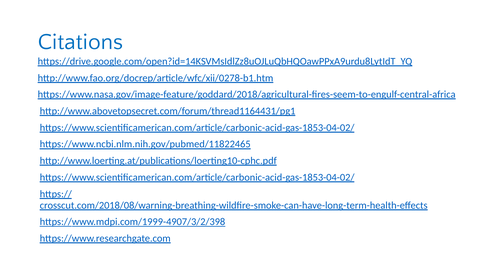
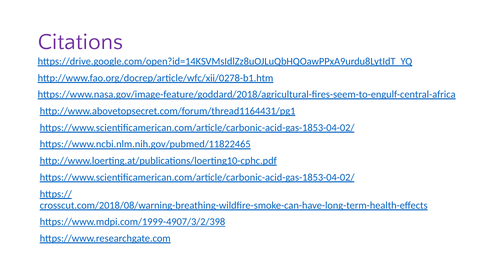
Citations colour: blue -> purple (80, 42)
